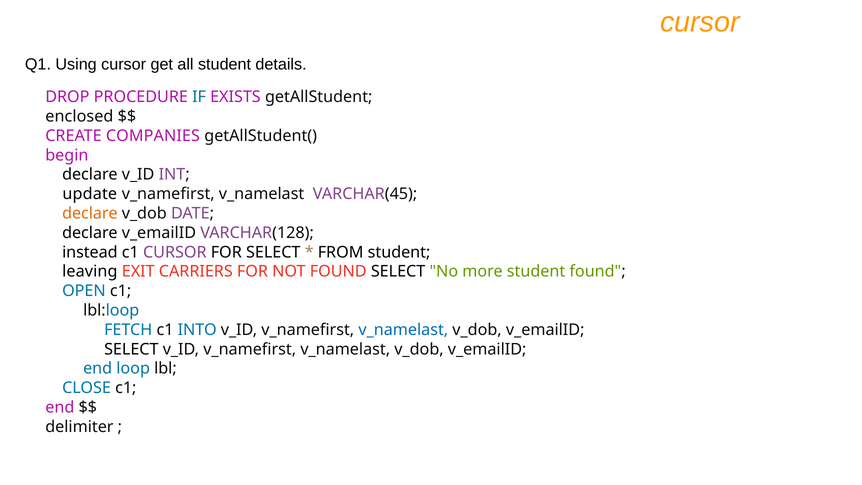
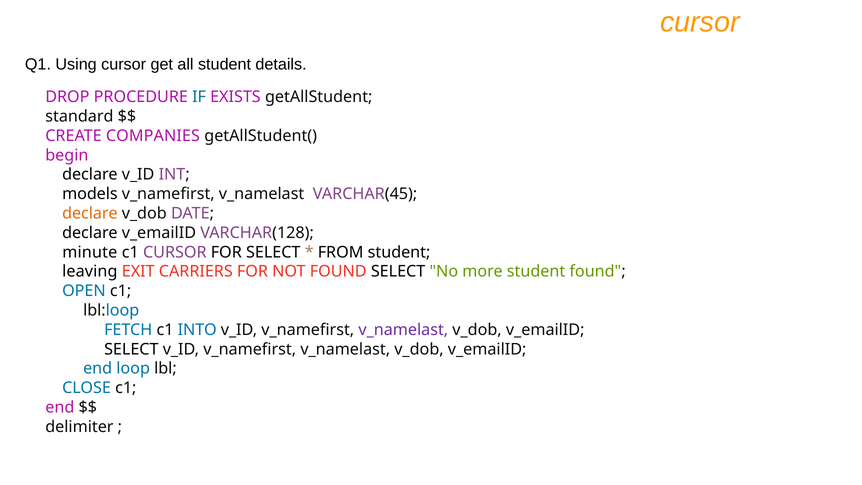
enclosed: enclosed -> standard (79, 116)
update: update -> models (90, 194)
instead: instead -> minute (90, 252)
v_namelast colour: blue -> purple (403, 330)
